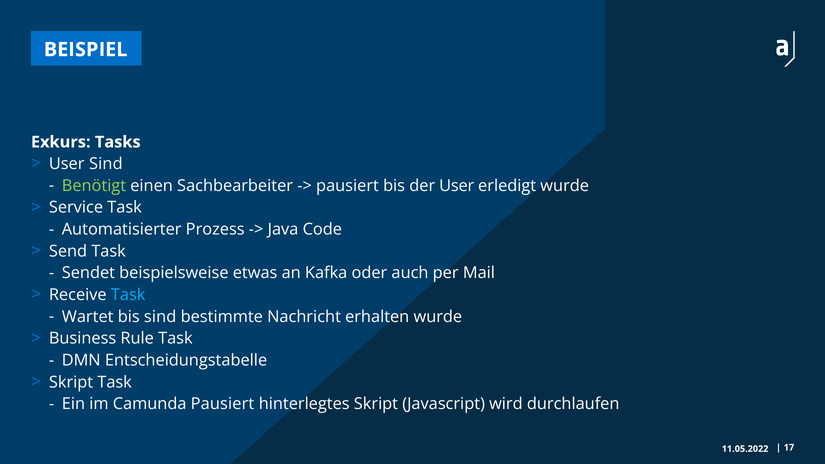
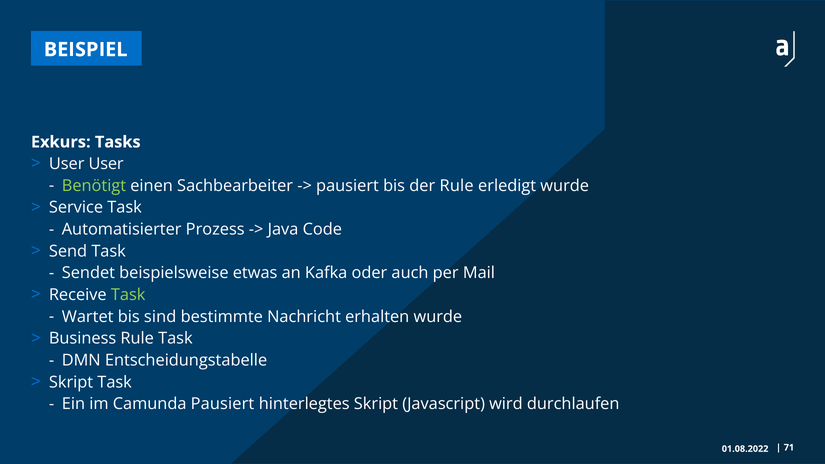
User Sind: Sind -> User (106, 164)
der User: User -> Rule (457, 186)
Task colour: light blue -> light green (128, 295)
17: 17 -> 71 (789, 447)
11.05.2022: 11.05.2022 -> 01.08.2022 (745, 449)
